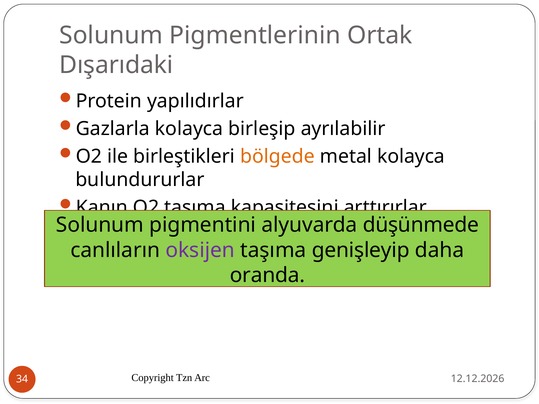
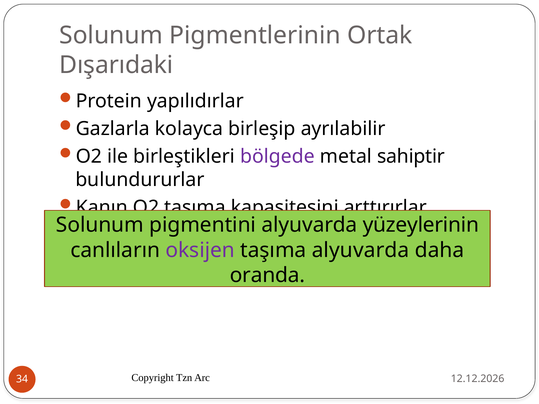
bölgede colour: orange -> purple (277, 156)
metal kolayca: kolayca -> sahiptir (411, 156)
düşünmede: düşünmede -> yüzeylerinin (421, 225)
taşıma genişleyip: genişleyip -> alyuvarda (361, 250)
